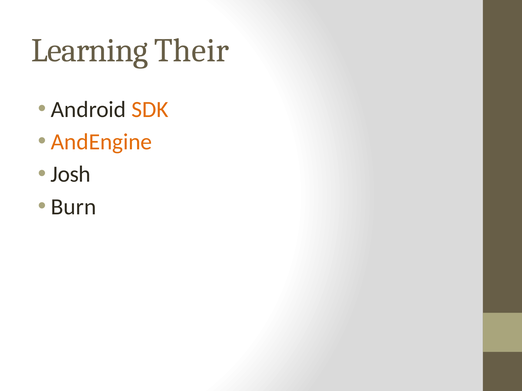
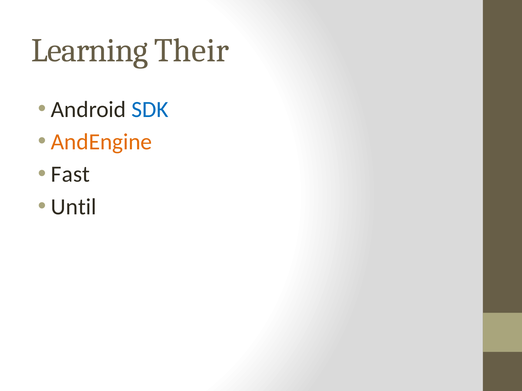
SDK colour: orange -> blue (150, 110)
Josh: Josh -> Fast (70, 174)
Burn: Burn -> Until (74, 207)
